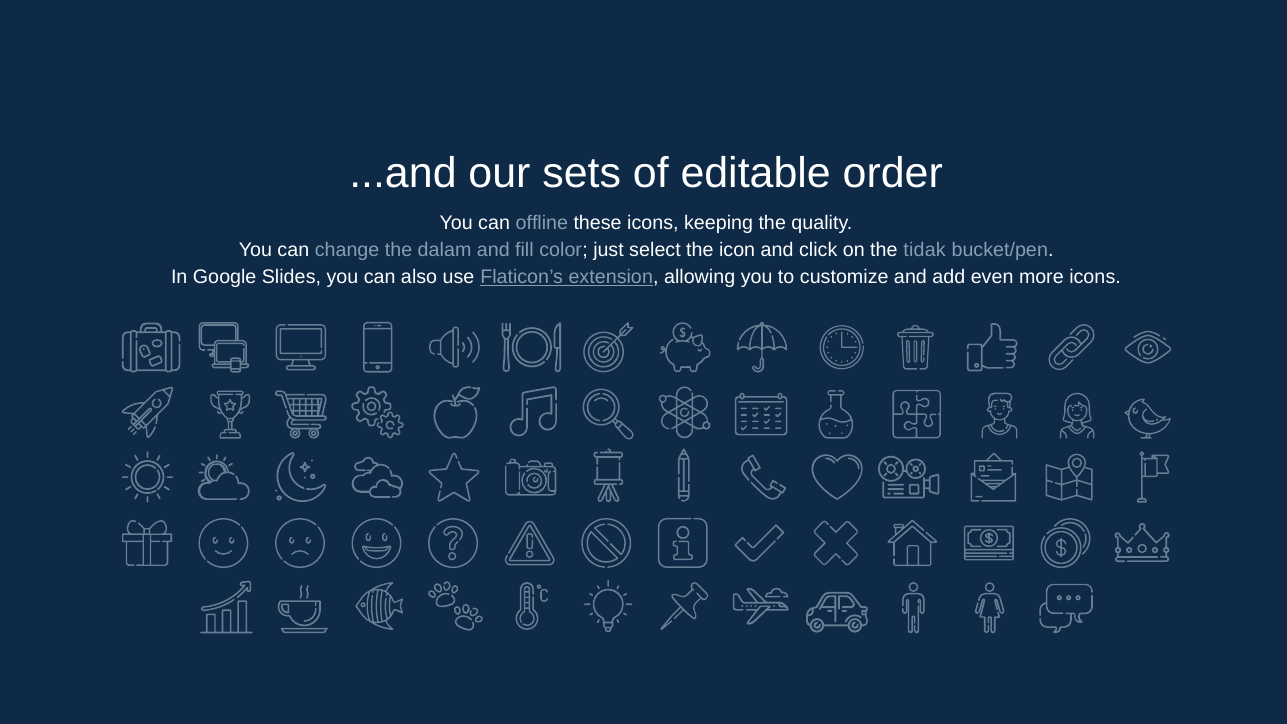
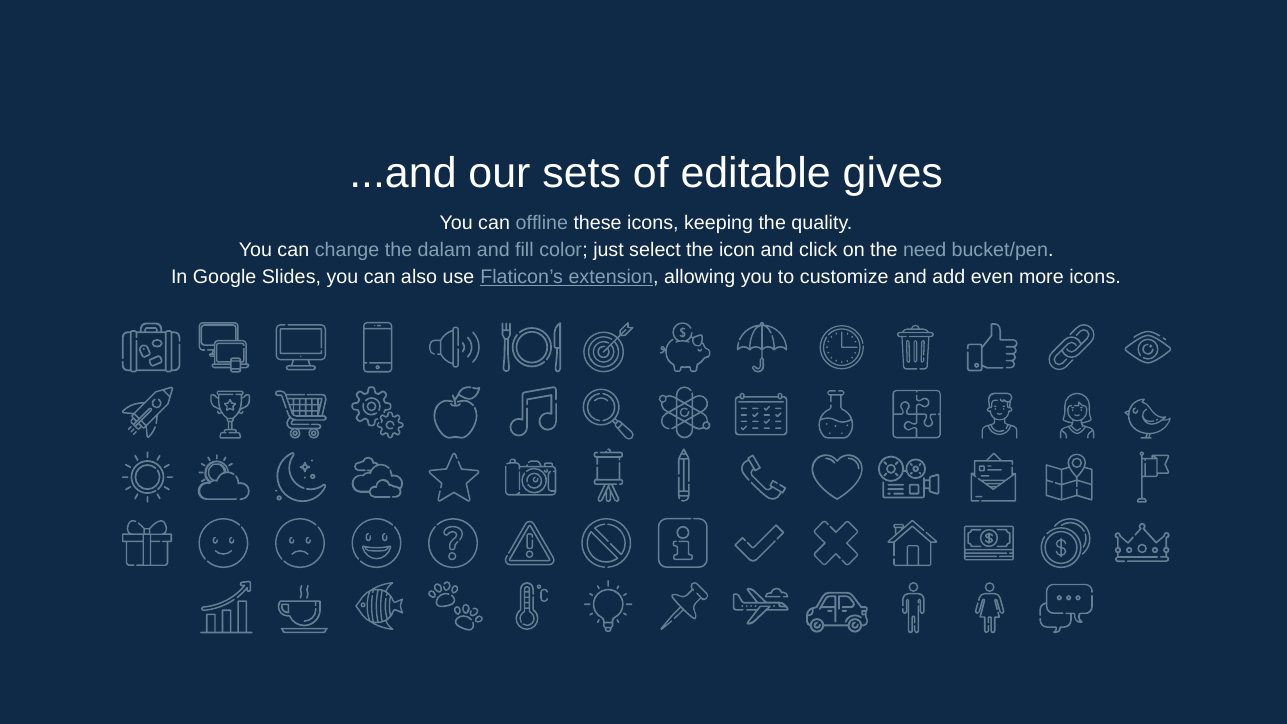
order: order -> gives (893, 173)
tidak: tidak -> need (925, 250)
